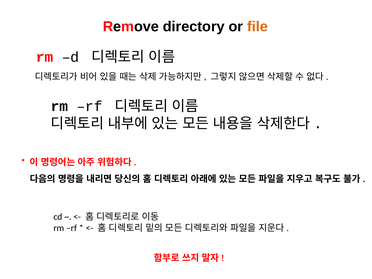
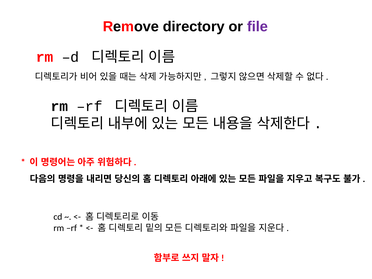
file colour: orange -> purple (257, 27)
